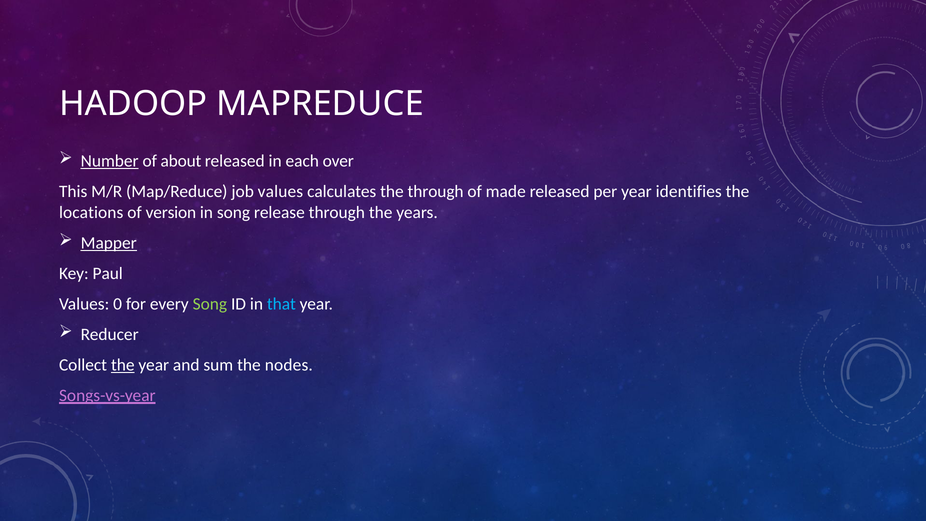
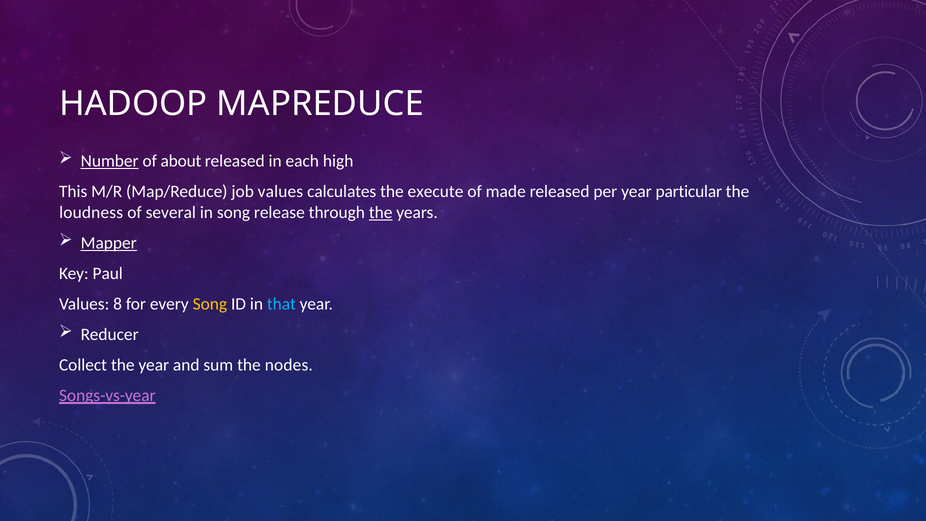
over: over -> high (338, 161)
the through: through -> execute (436, 192)
identifies: identifies -> particular (689, 192)
locations: locations -> loudness (91, 212)
version: version -> several (171, 212)
the underline: none -> present (381, 212)
0: 0 -> 8 (118, 304)
Song colour: light green -> yellow (210, 304)
the underline: present -> none (123, 365)
